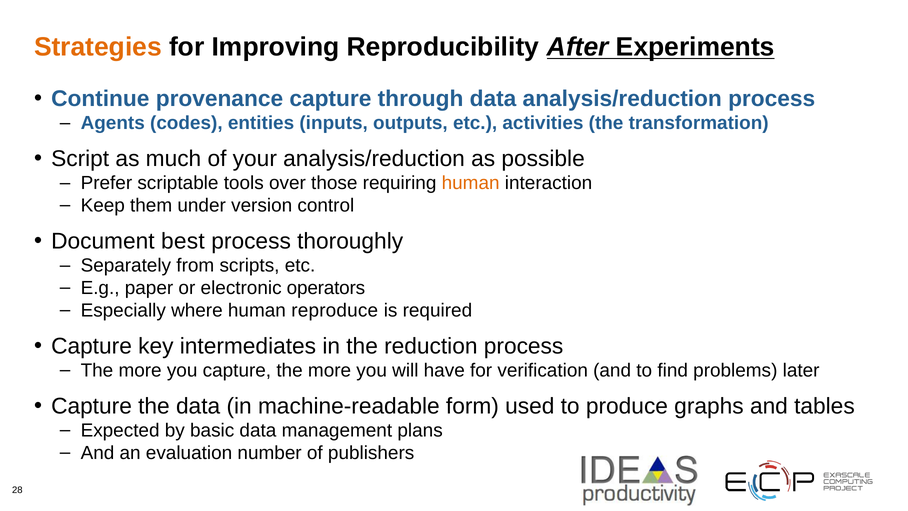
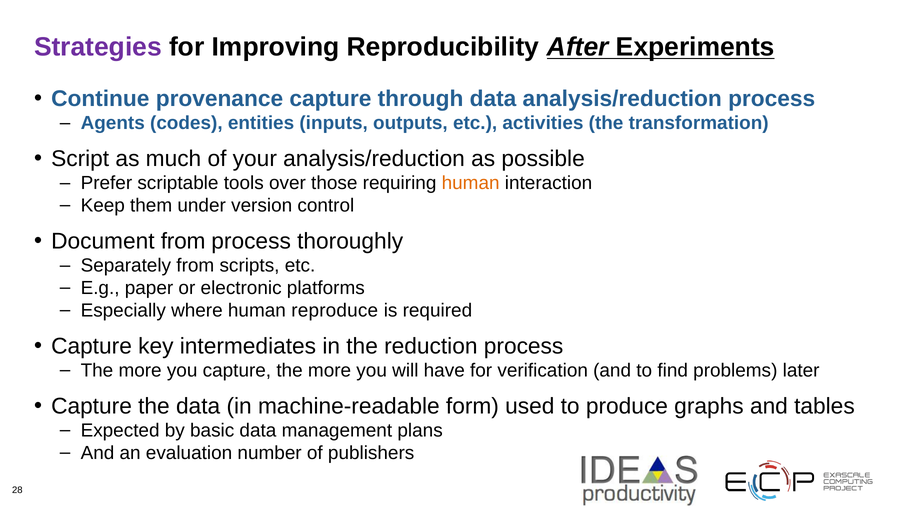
Strategies colour: orange -> purple (98, 47)
Document best: best -> from (183, 241)
operators: operators -> platforms (326, 288)
